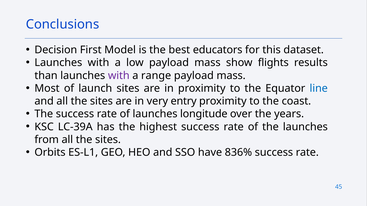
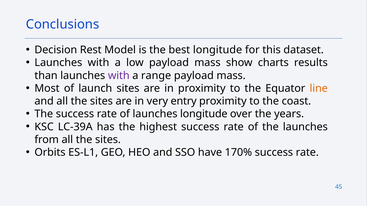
First: First -> Rest (91, 50)
best educators: educators -> longitude (218, 50)
flights: flights -> charts (273, 63)
line colour: blue -> orange (319, 89)
836%: 836% -> 170% (238, 153)
